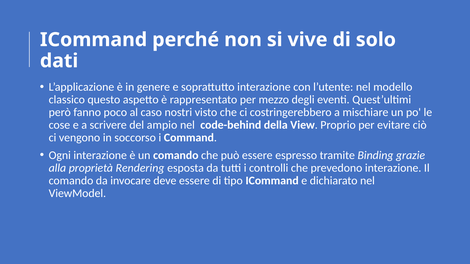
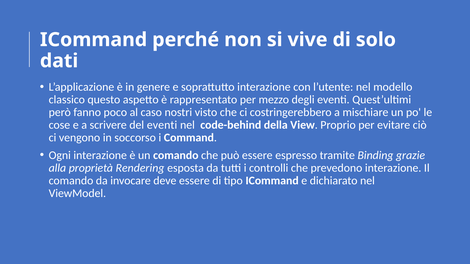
del ampio: ampio -> eventi (162, 125)
